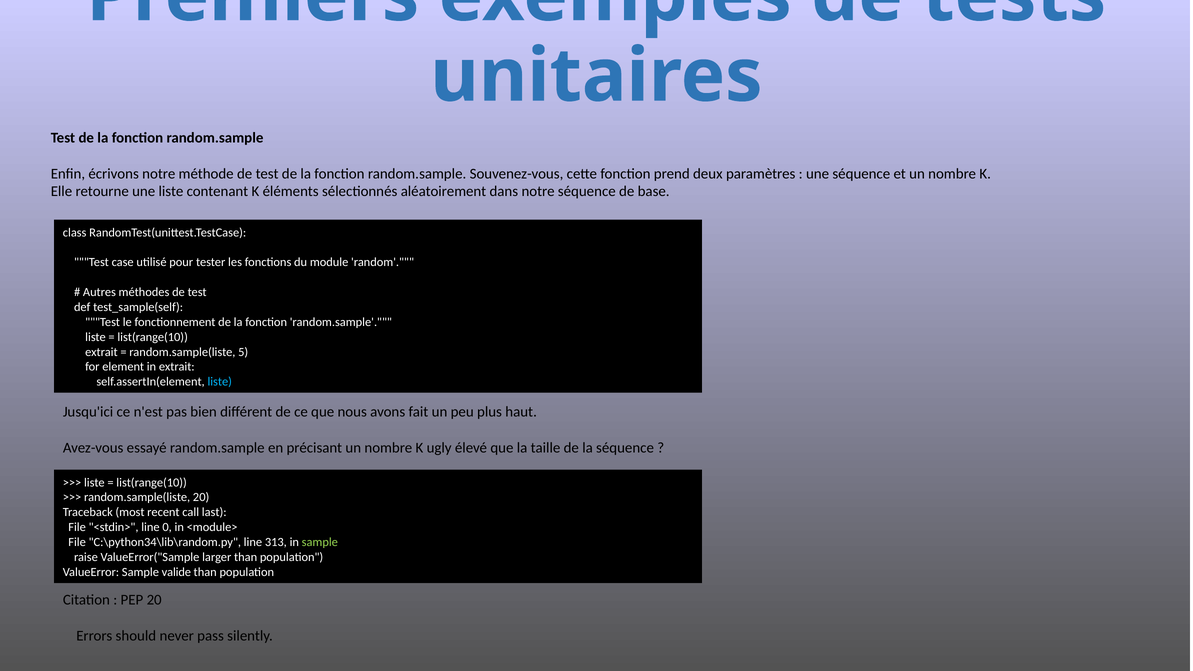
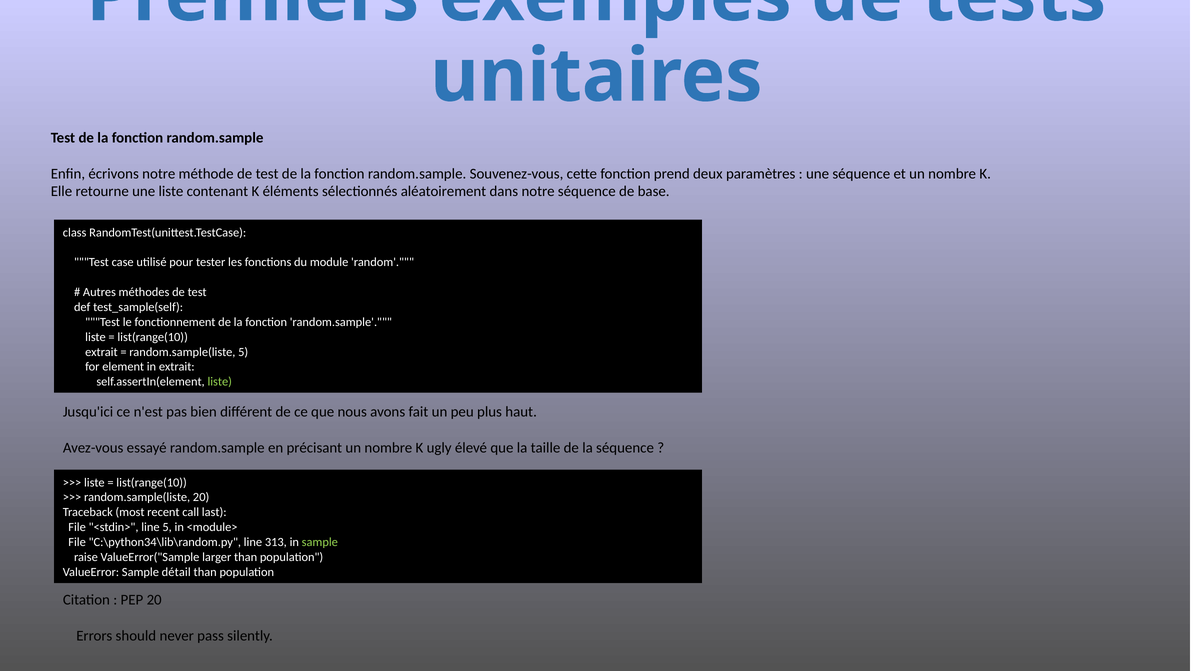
liste colour: light blue -> light green (220, 382)
line 0: 0 -> 5 (167, 527)
valide: valide -> détail (176, 572)
